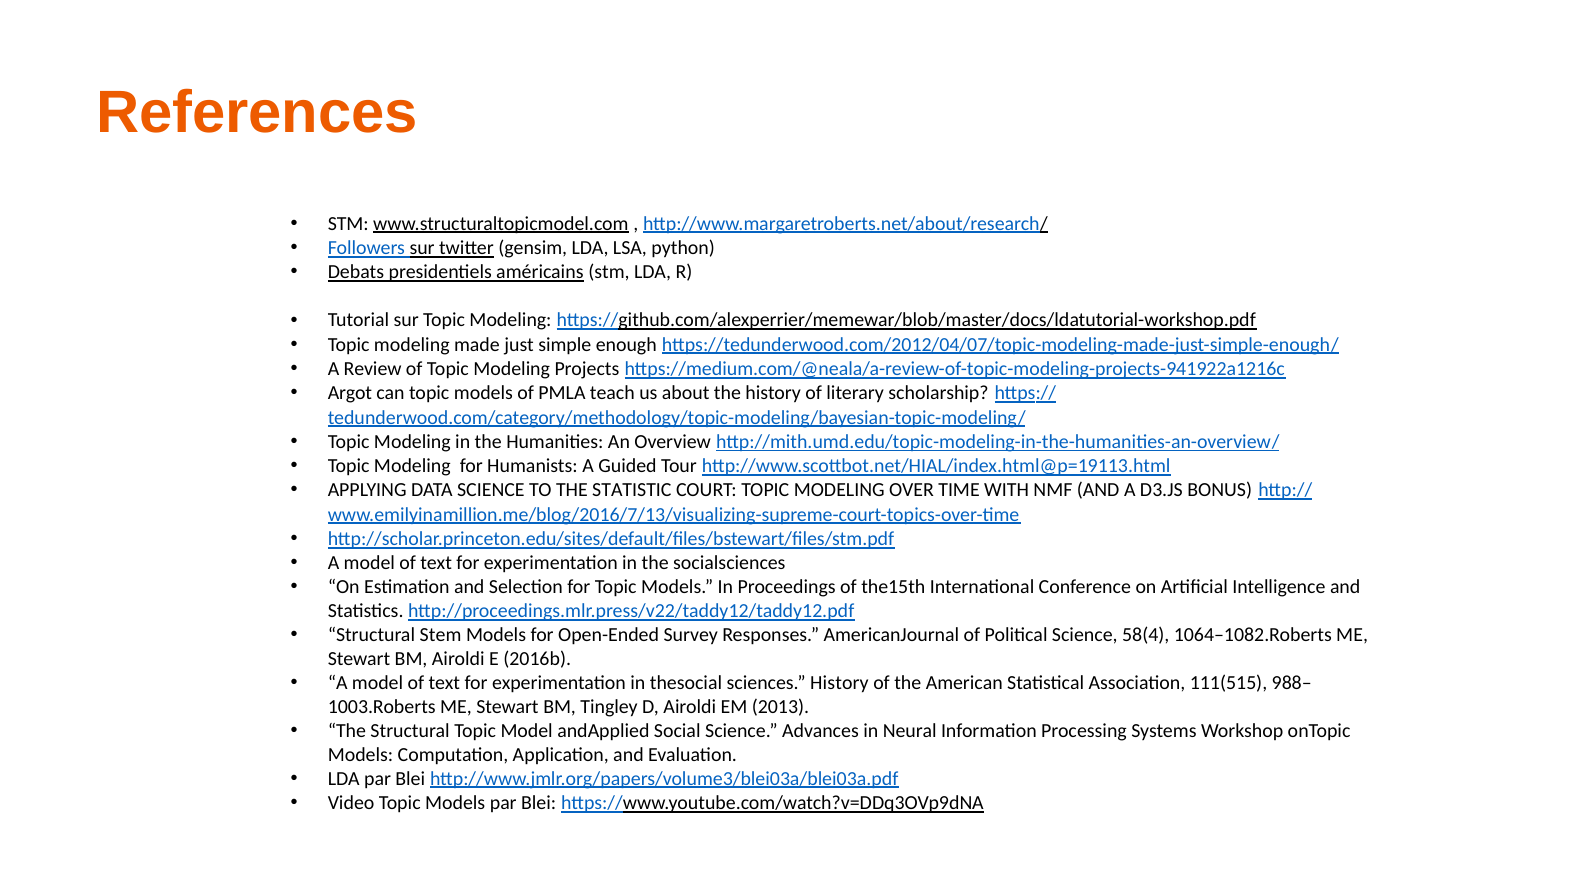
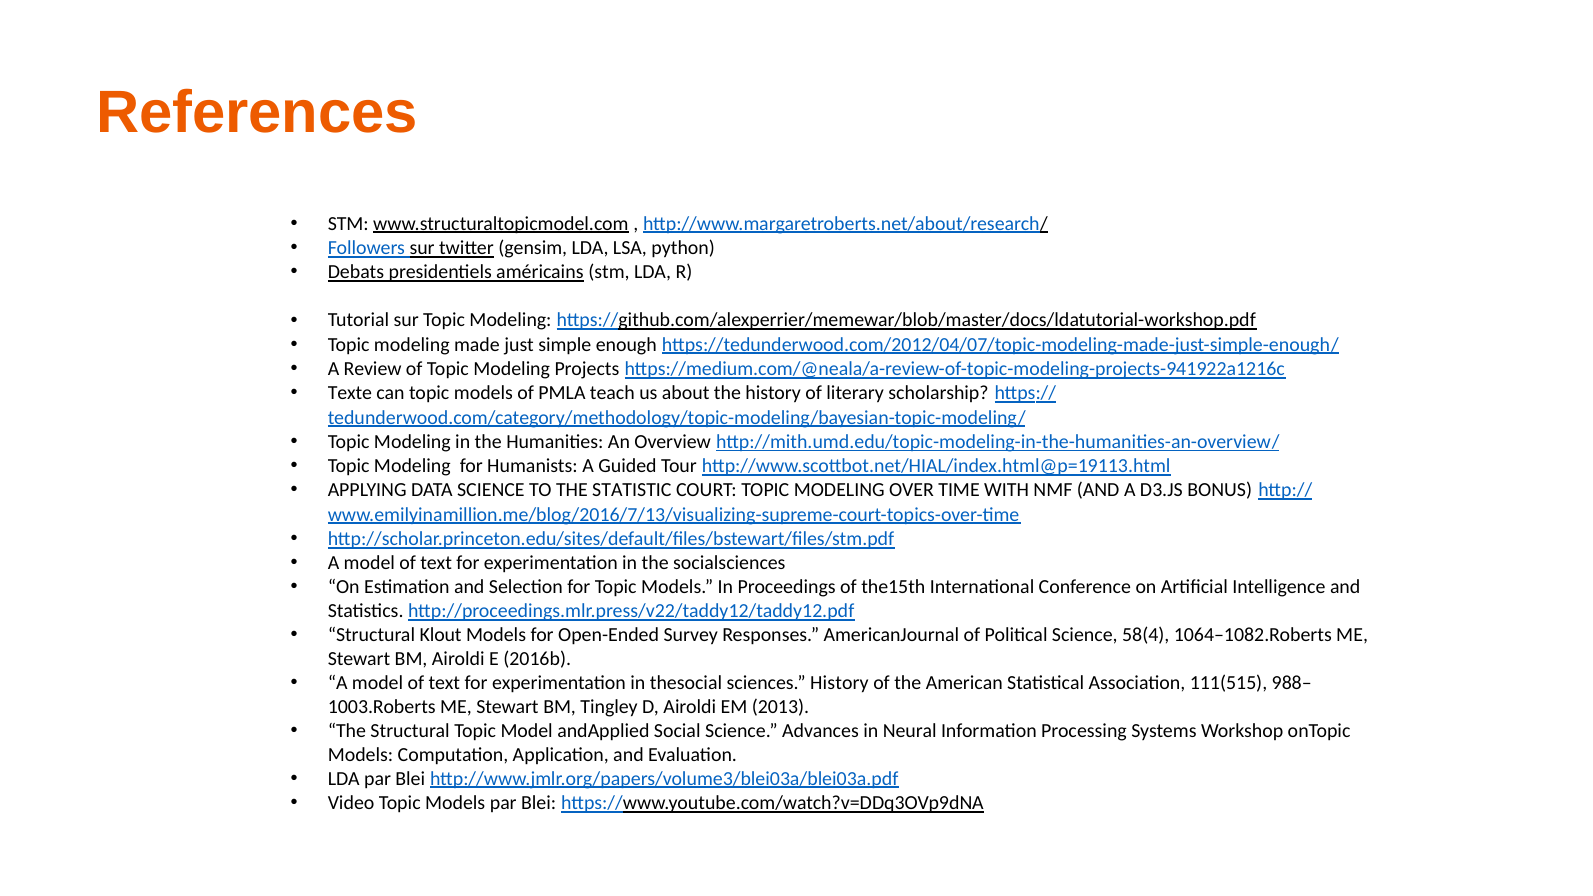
Argot: Argot -> Texte (350, 393)
Stem: Stem -> Klout (441, 635)
